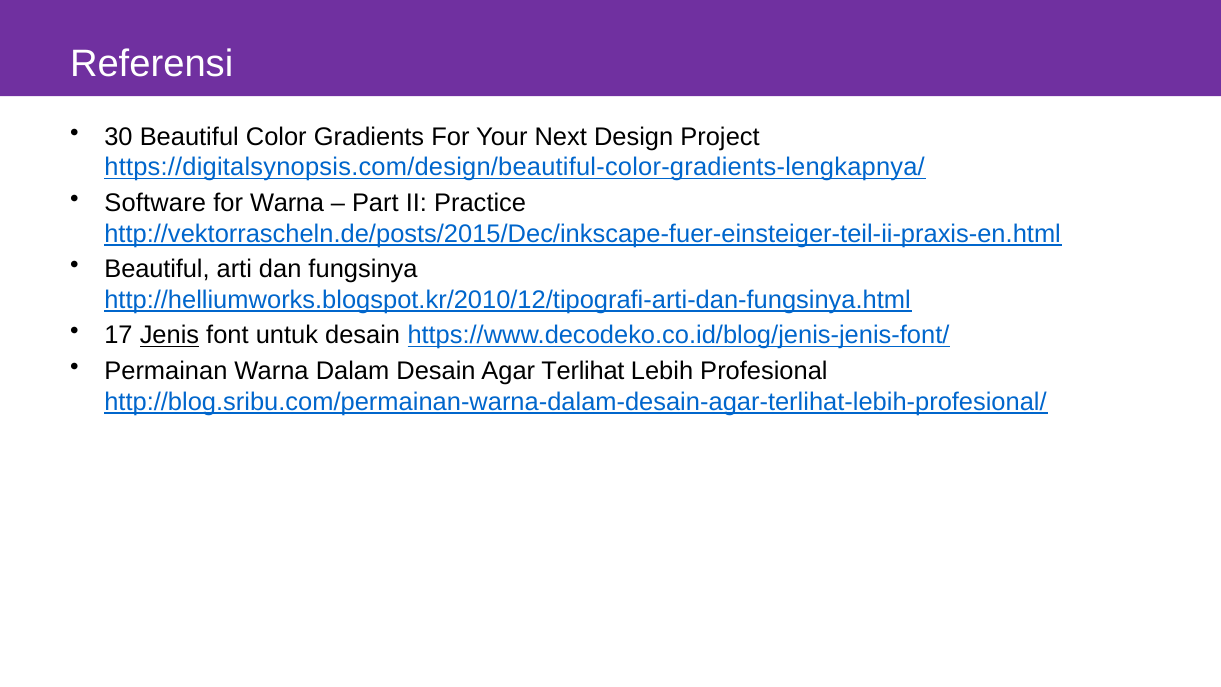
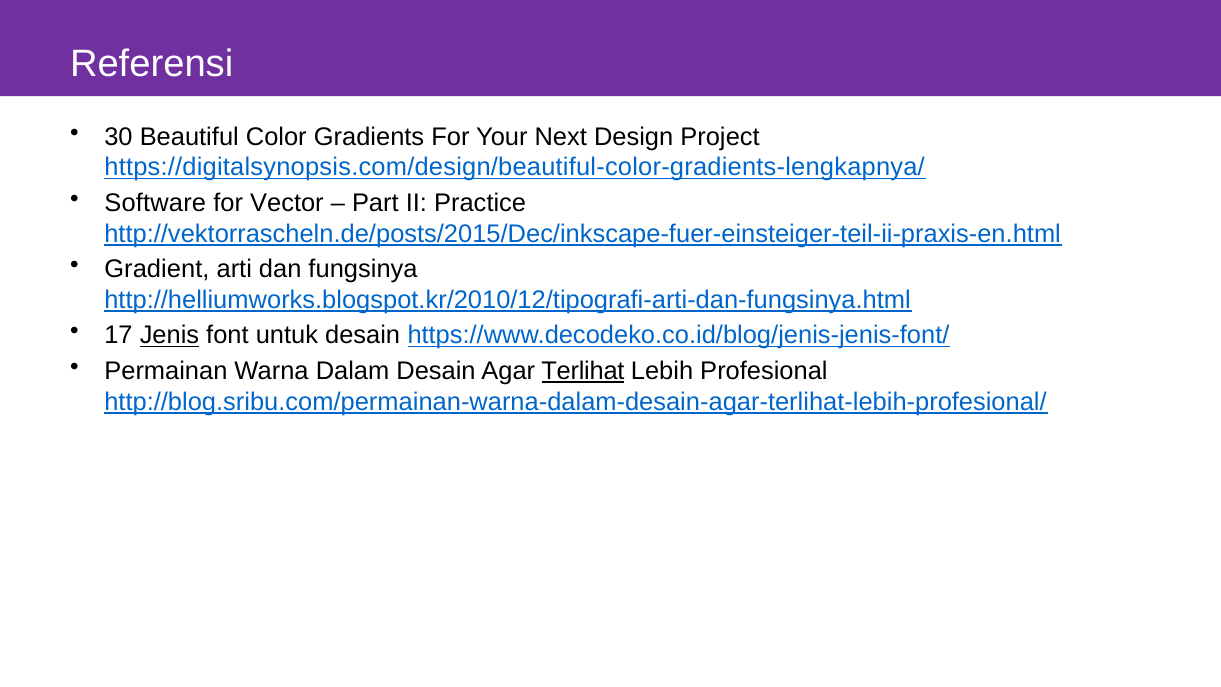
for Warna: Warna -> Vector (287, 203)
Beautiful: Beautiful -> Gradient (157, 269)
Terlihat underline: none -> present (583, 371)
